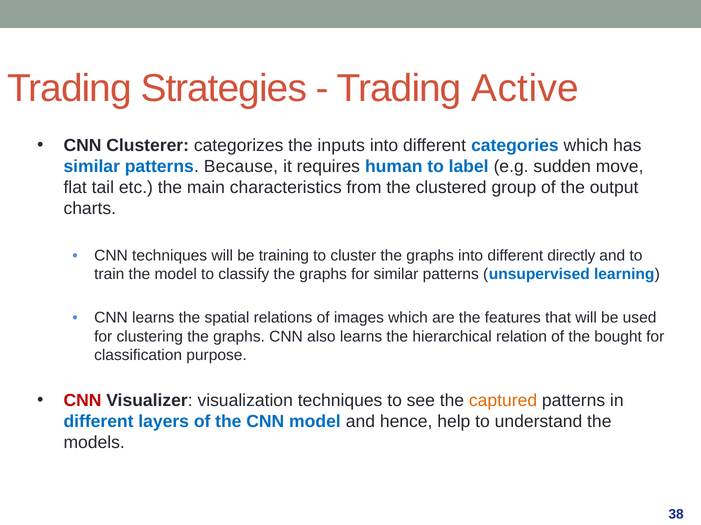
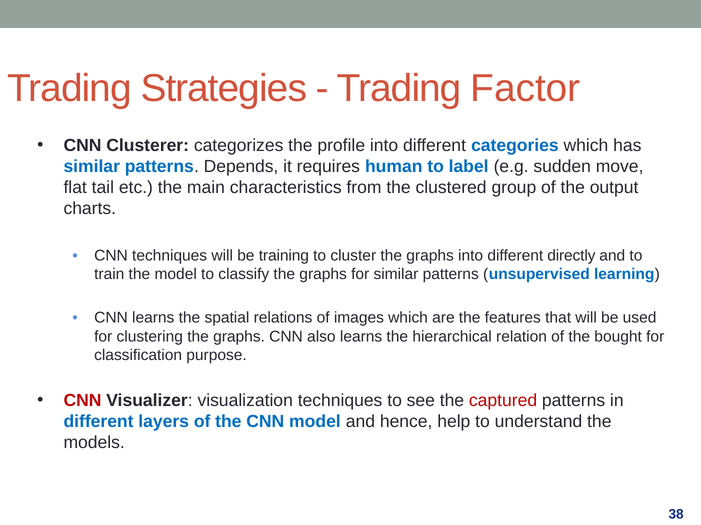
Active: Active -> Factor (525, 89)
inputs: inputs -> profile (341, 146)
Because: Because -> Depends (241, 167)
captured colour: orange -> red (503, 401)
